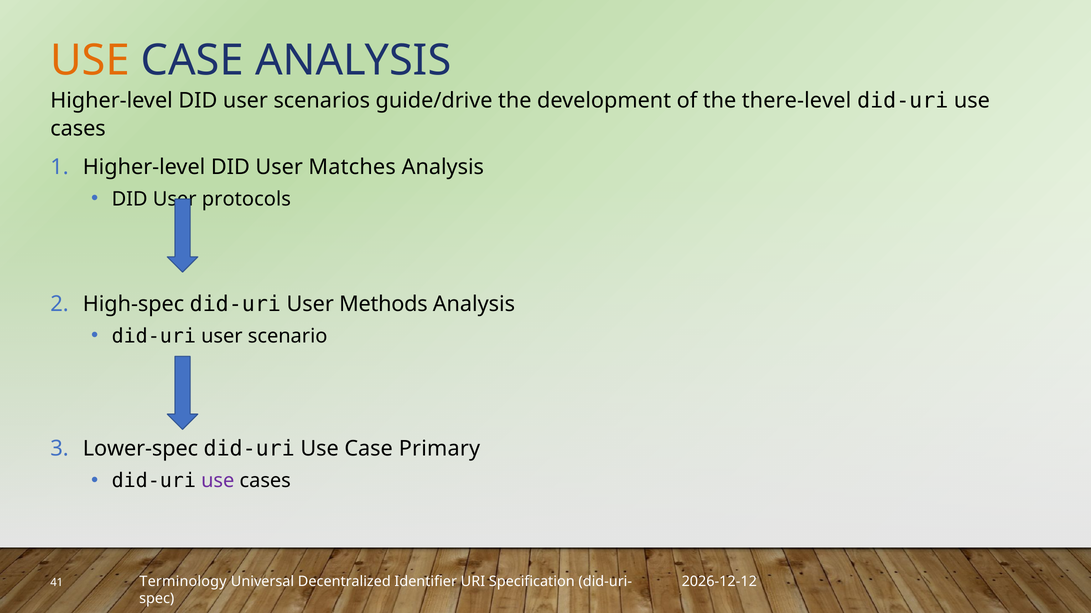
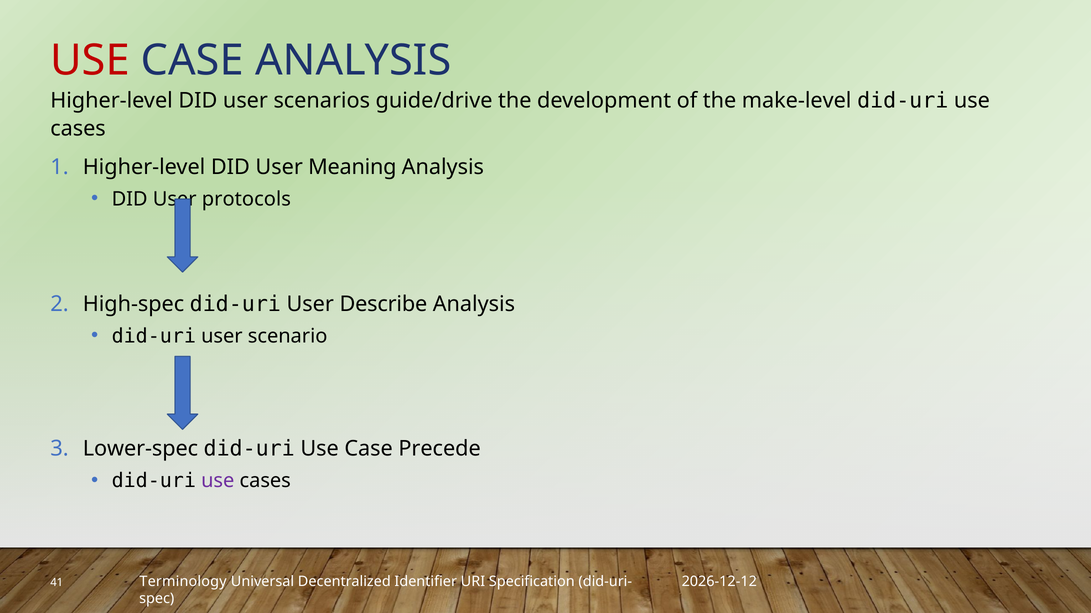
USE colour: orange -> red (90, 61)
there-level: there-level -> make-level (797, 101)
Matches: Matches -> Meaning (352, 167)
Methods: Methods -> Describe (383, 304)
Primary: Primary -> Precede (440, 449)
